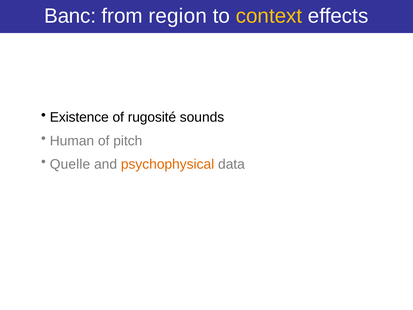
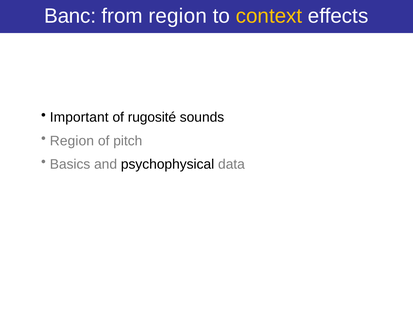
Existence: Existence -> Important (79, 117)
Human: Human -> Region (72, 141)
Quelle: Quelle -> Basics (70, 164)
psychophysical colour: orange -> black (168, 164)
